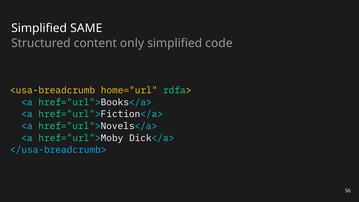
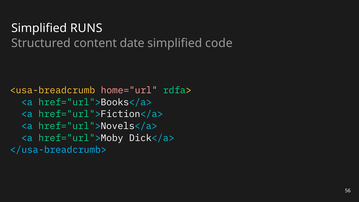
SAME: SAME -> RUNS (86, 28)
only: only -> date (132, 43)
home="url colour: yellow -> pink (129, 90)
